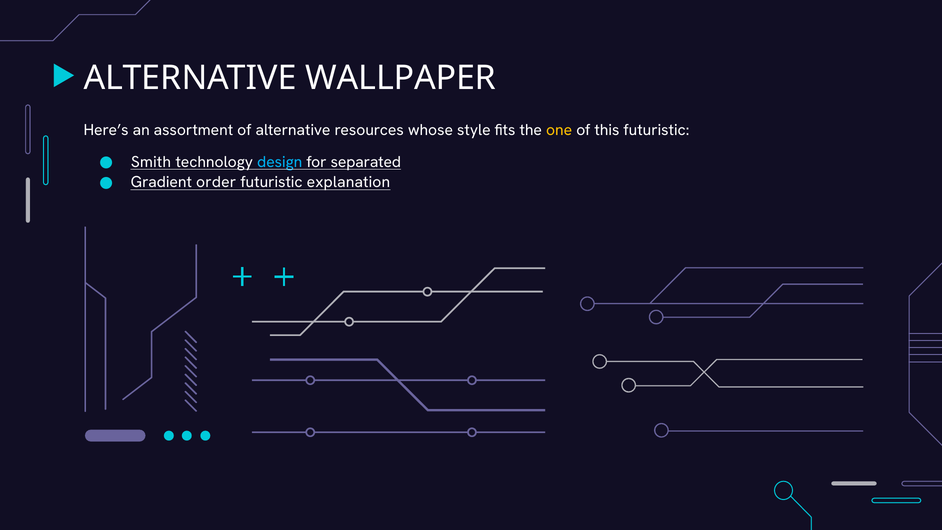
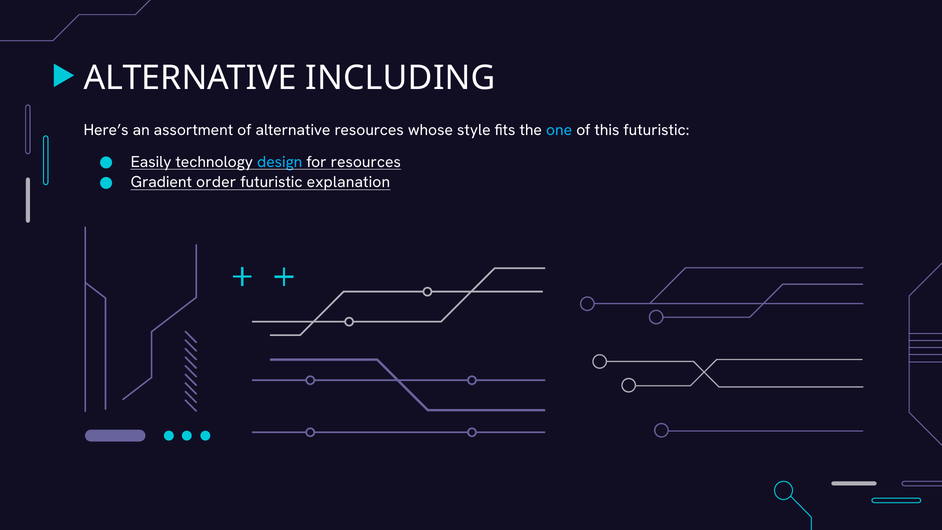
WALLPAPER: WALLPAPER -> INCLUDING (400, 78)
one colour: yellow -> light blue (559, 130)
Smith: Smith -> Easily (151, 162)
for separated: separated -> resources (366, 162)
